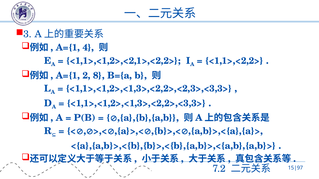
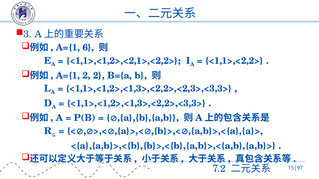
4: 4 -> 6 (88, 48)
2 8: 8 -> 2 (99, 76)
